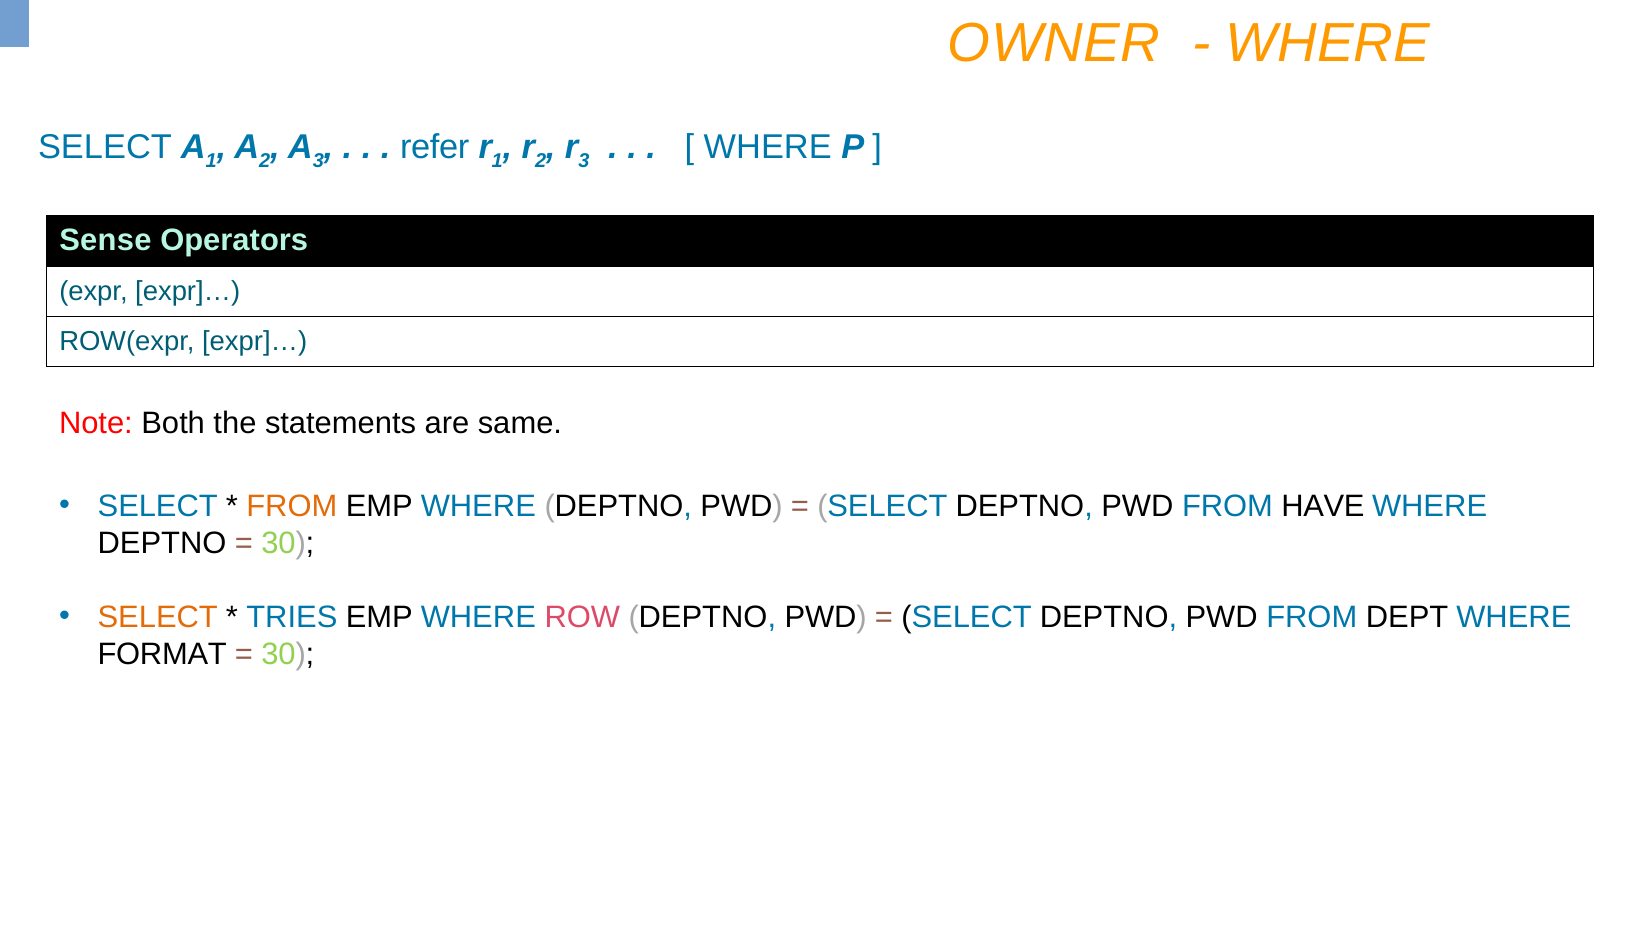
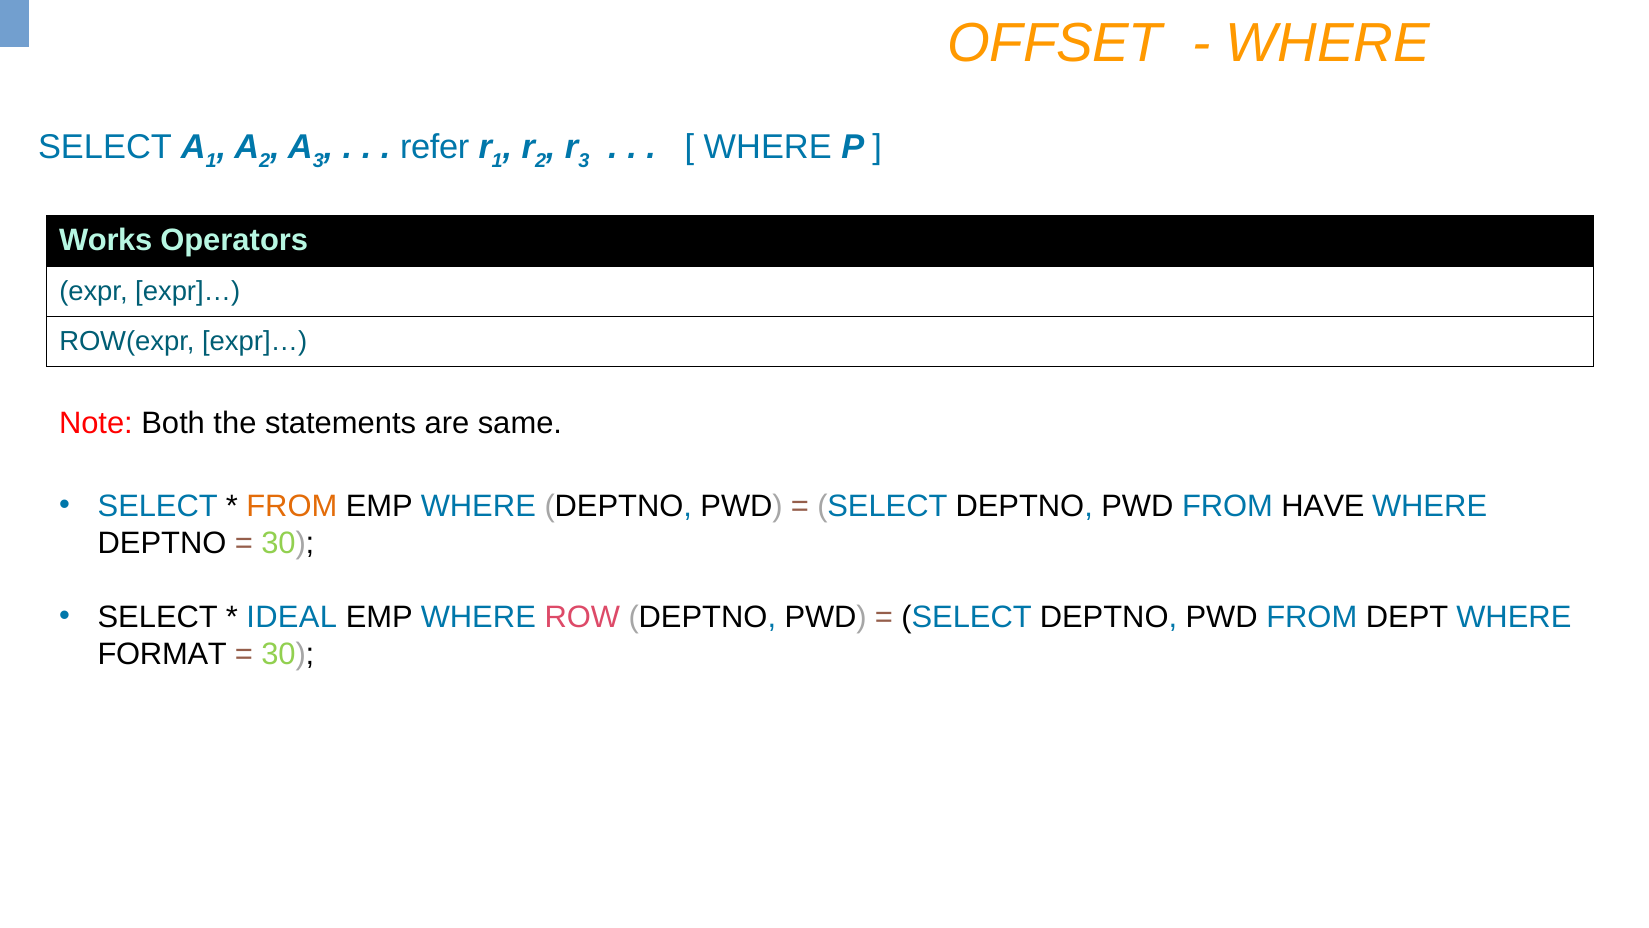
OWNER: OWNER -> OFFSET (1055, 43)
Sense: Sense -> Works (106, 240)
SELECT colour: orange -> black (158, 617)
TRIES: TRIES -> IDEAL (292, 617)
